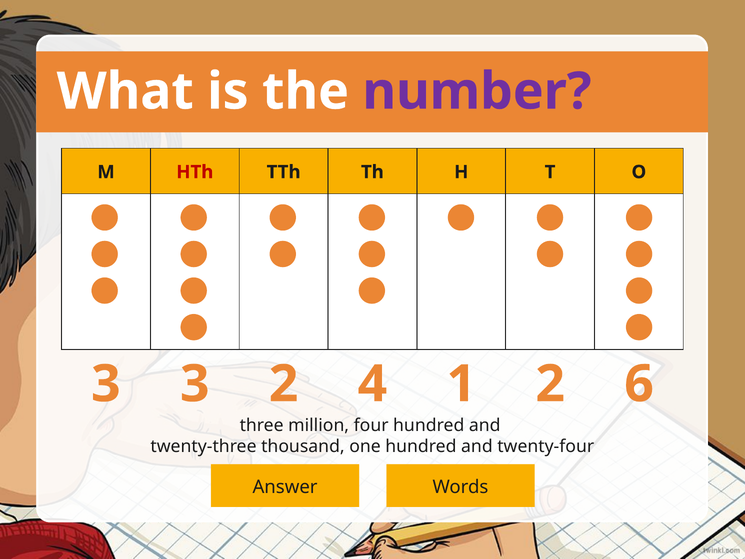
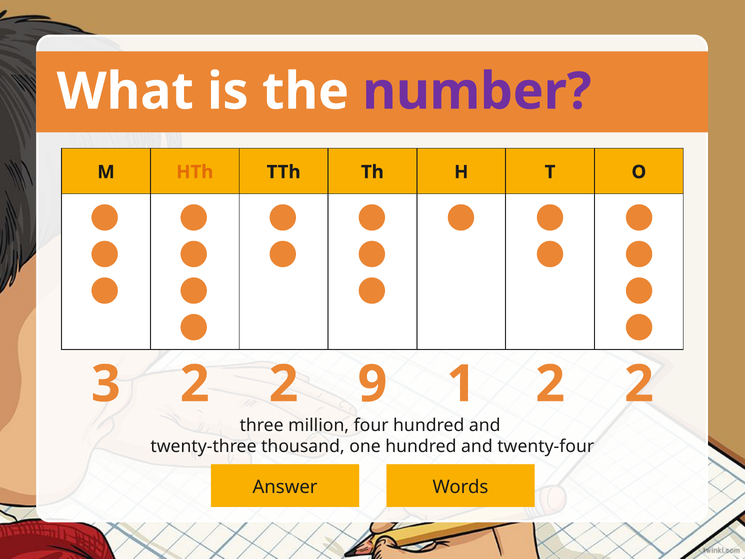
HTh colour: red -> orange (195, 172)
3 3: 3 -> 2 (195, 384)
4: 4 -> 9 (372, 384)
2 6: 6 -> 2 (639, 384)
